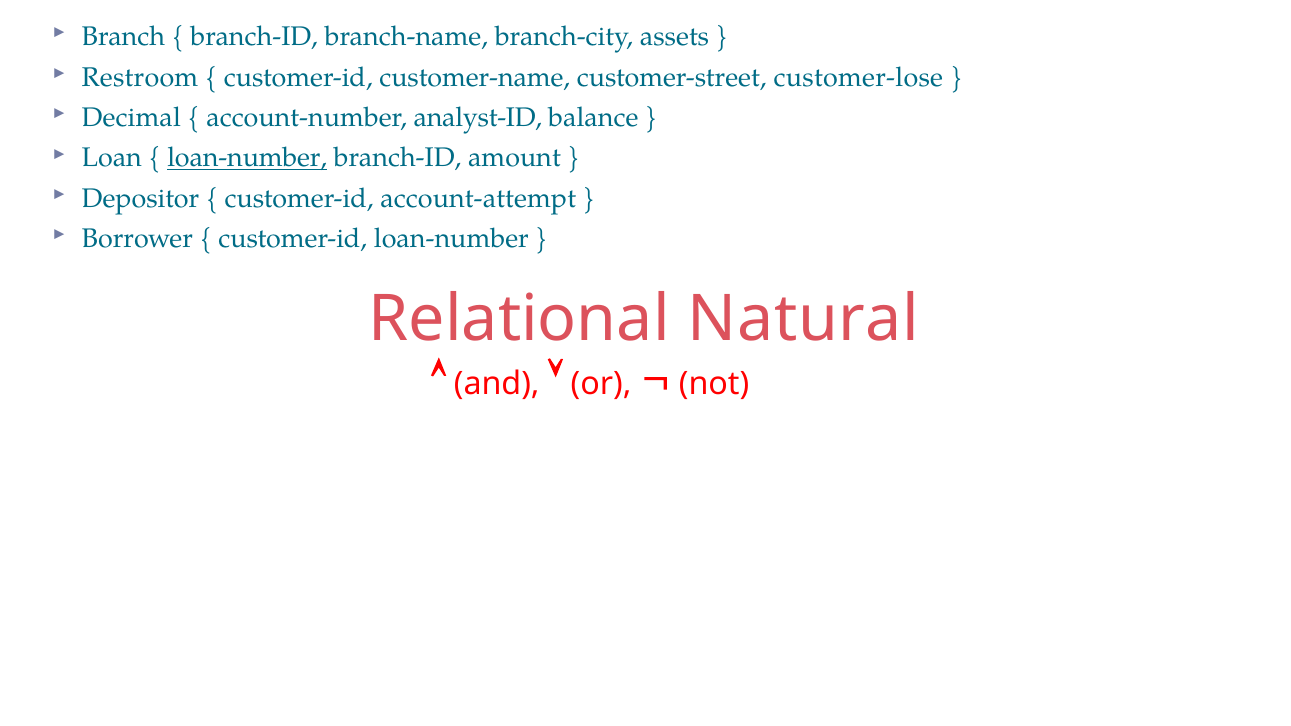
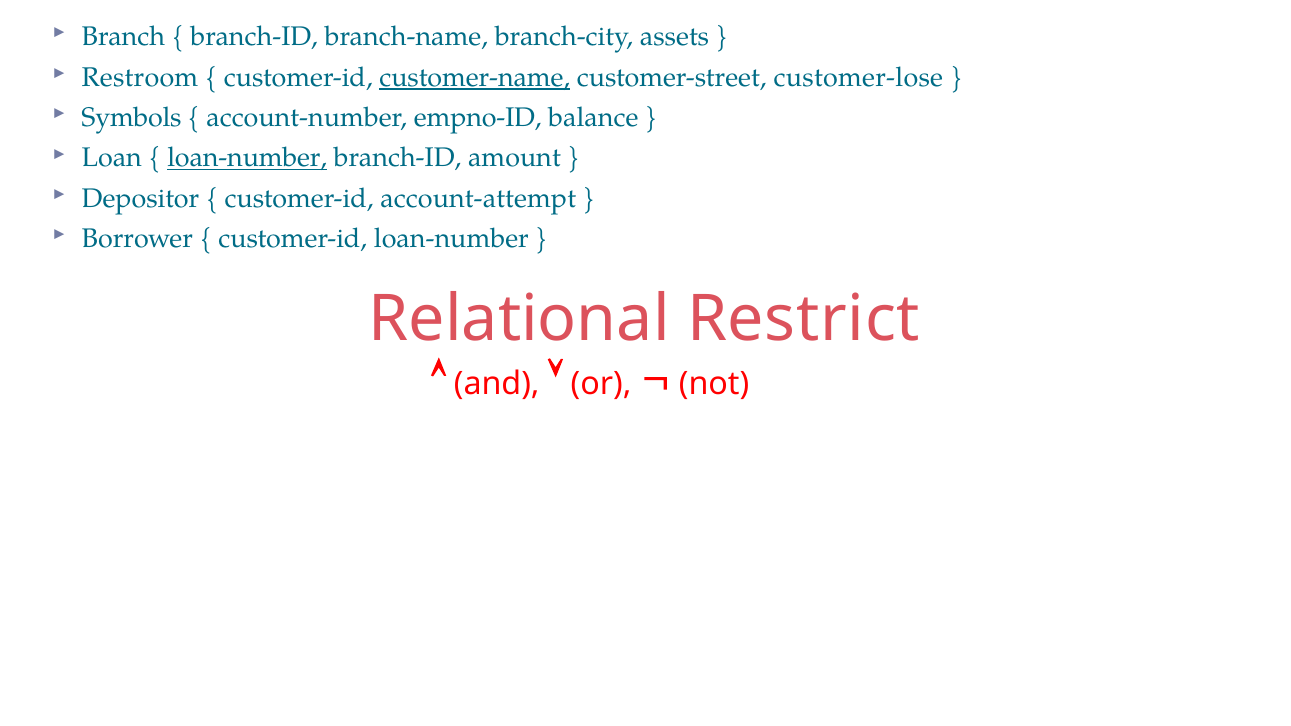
customer-name underline: none -> present (475, 77)
Decimal: Decimal -> Symbols (131, 118)
analyst-ID: analyst-ID -> empno-ID (478, 118)
Natural: Natural -> Restrict (804, 320)
